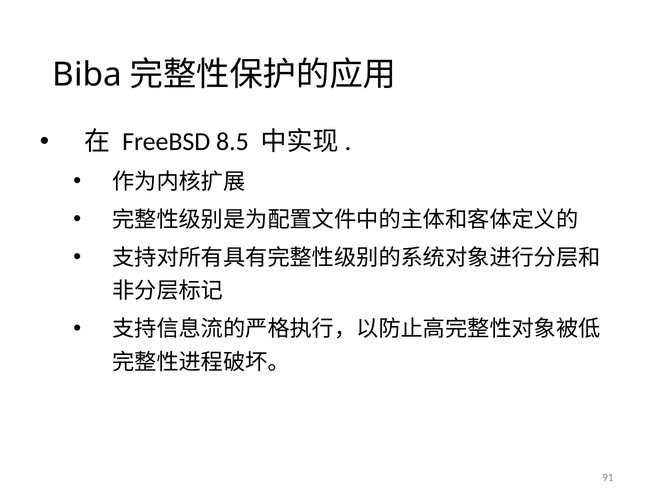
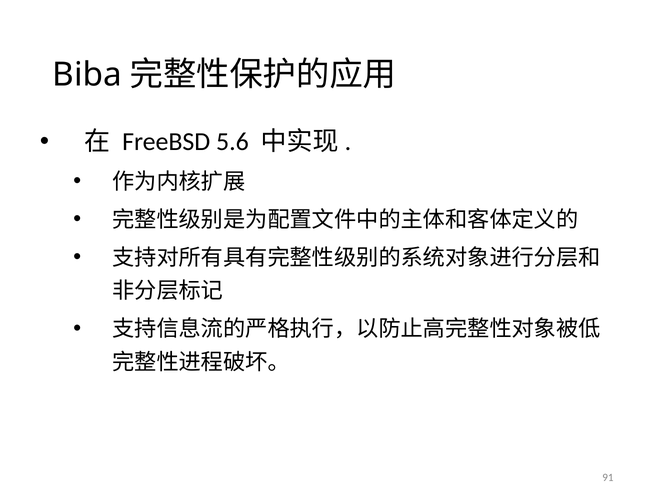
8.5: 8.5 -> 5.6 (232, 142)
